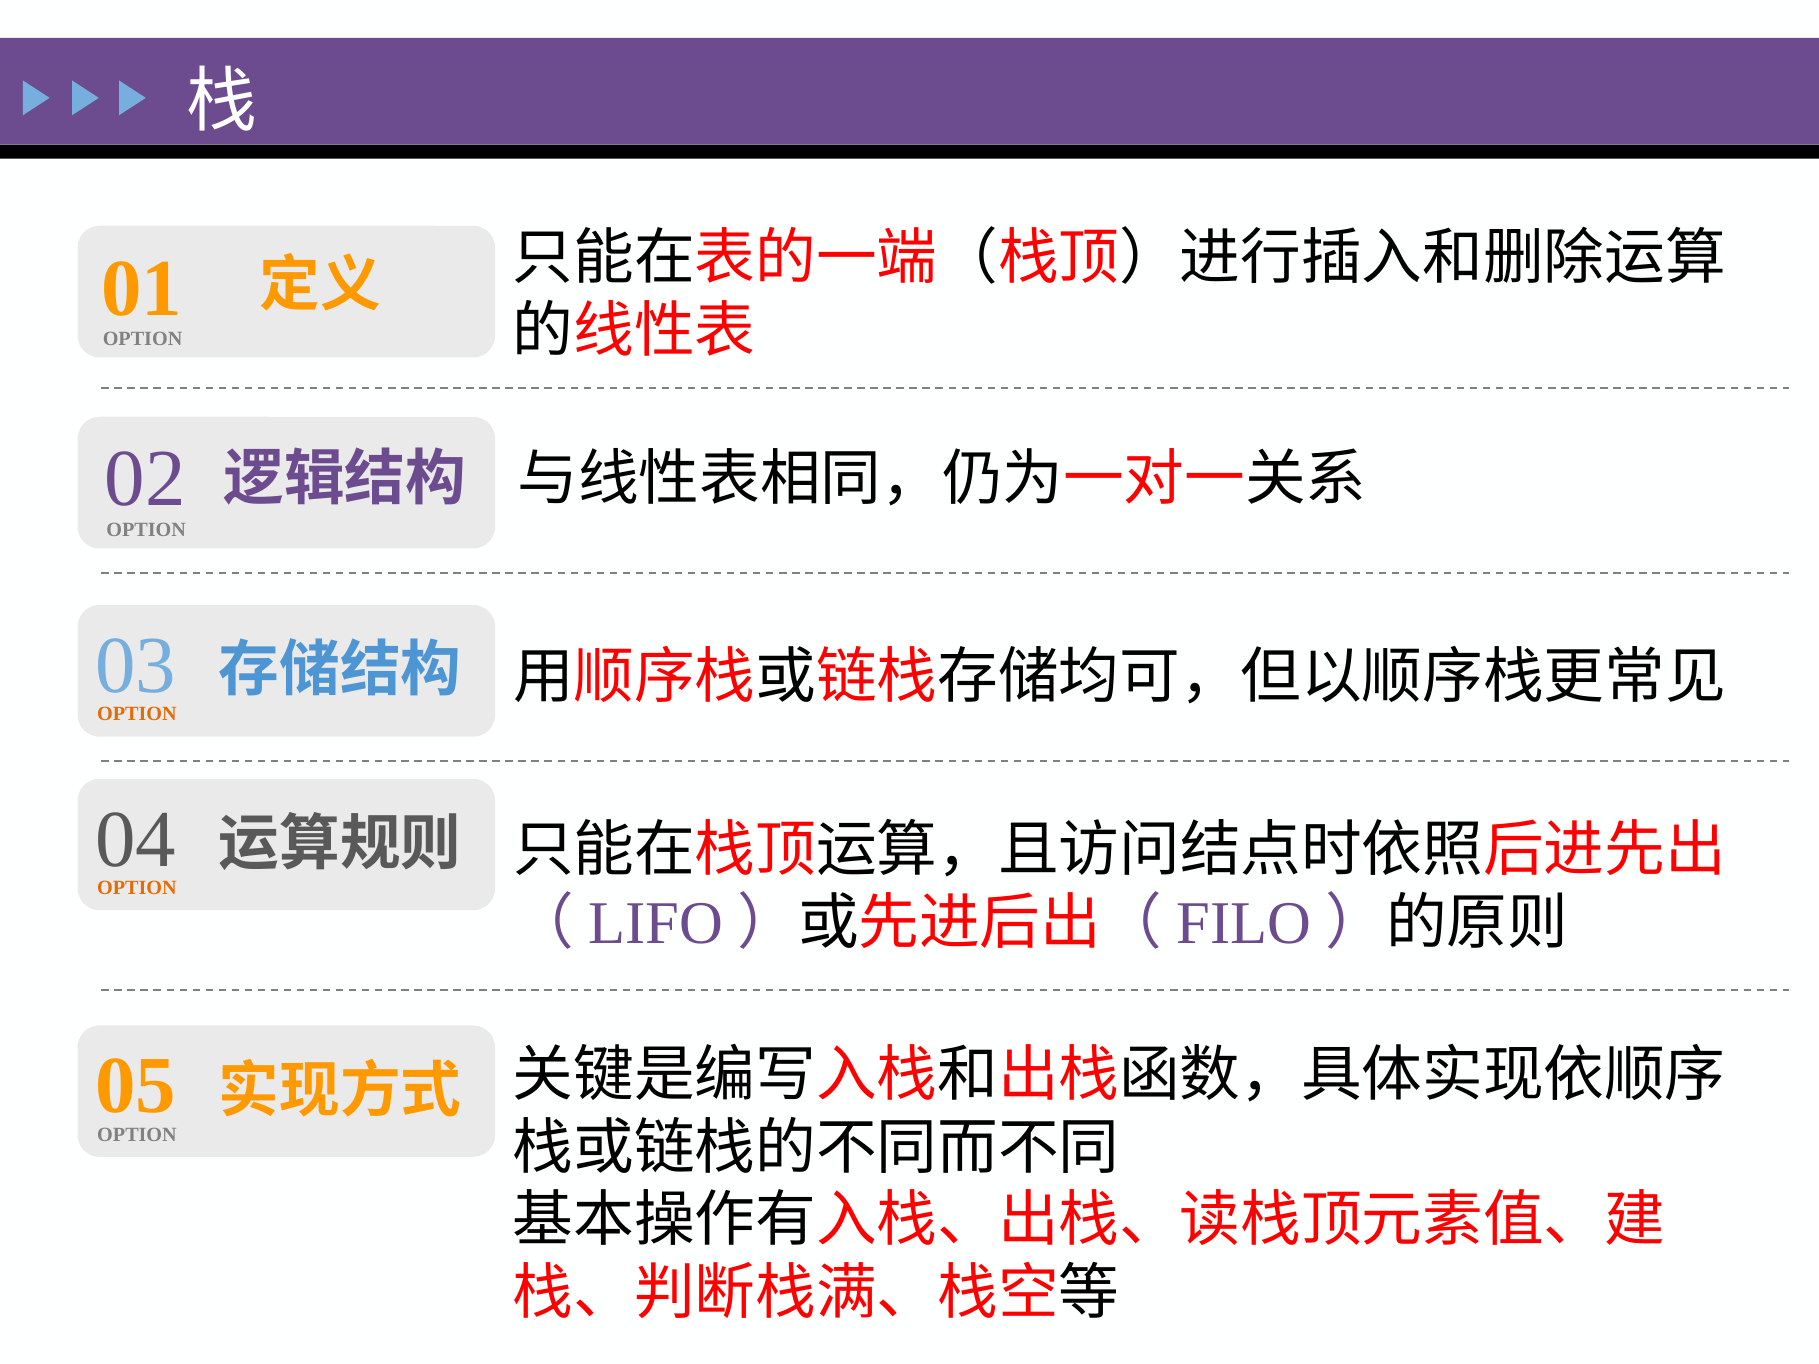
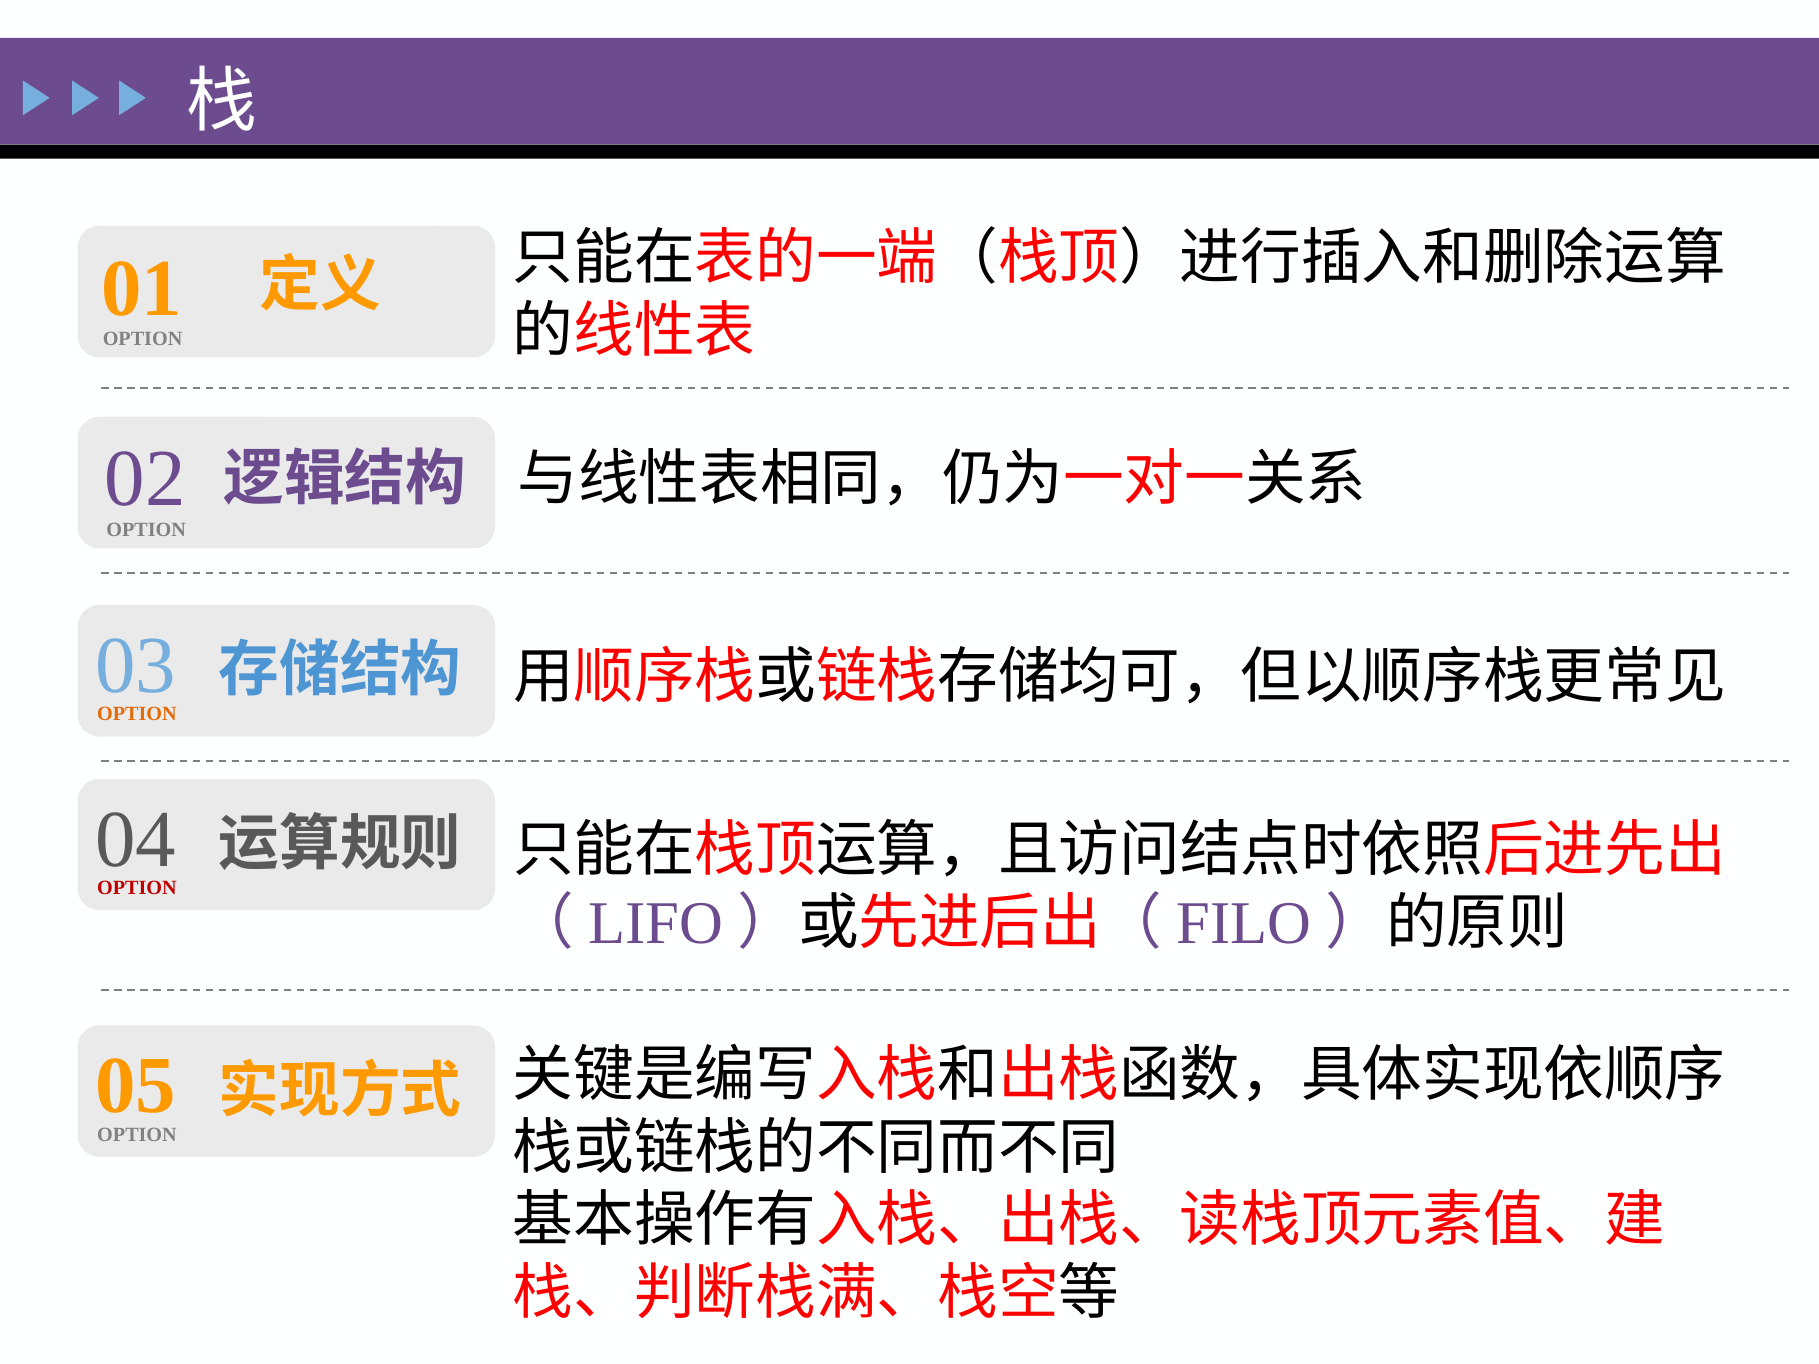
OPTION colour: orange -> red (137, 888)
